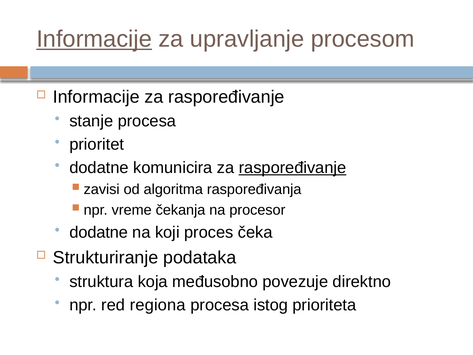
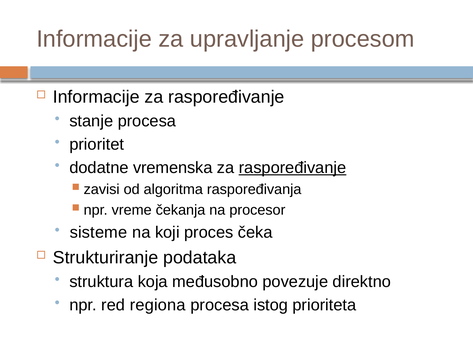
Informacije underline: present -> none (94, 39)
komunicira: komunicira -> vremenska (173, 168)
dodatne: dodatne -> sisteme (99, 232)
